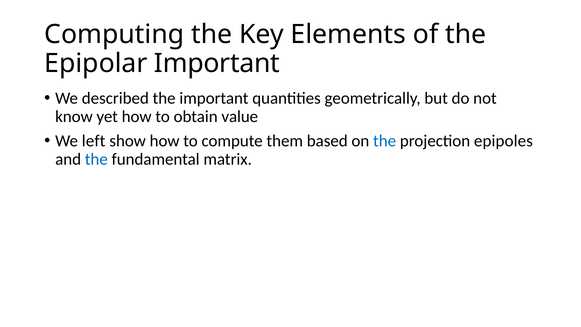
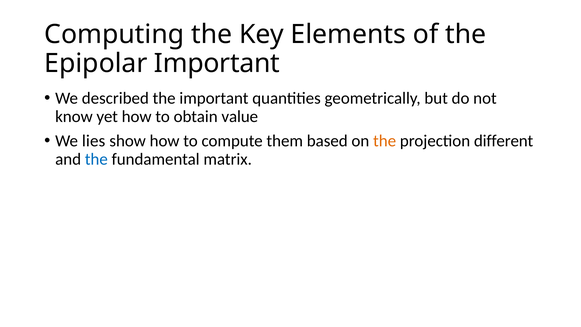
left: left -> lies (94, 141)
the colour: blue -> orange (385, 141)
epipoles: epipoles -> different (504, 141)
